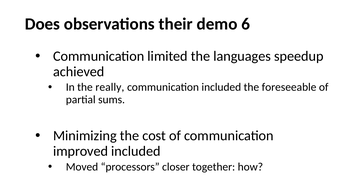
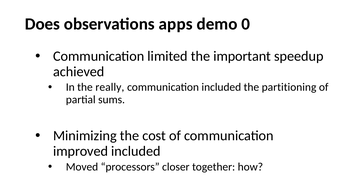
their: their -> apps (176, 24)
6: 6 -> 0 (246, 24)
languages: languages -> important (242, 56)
foreseeable: foreseeable -> partitioning (289, 87)
